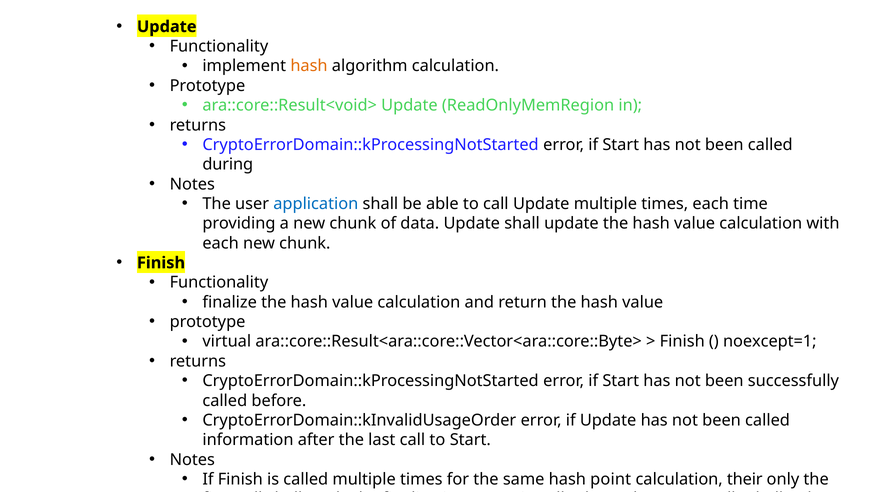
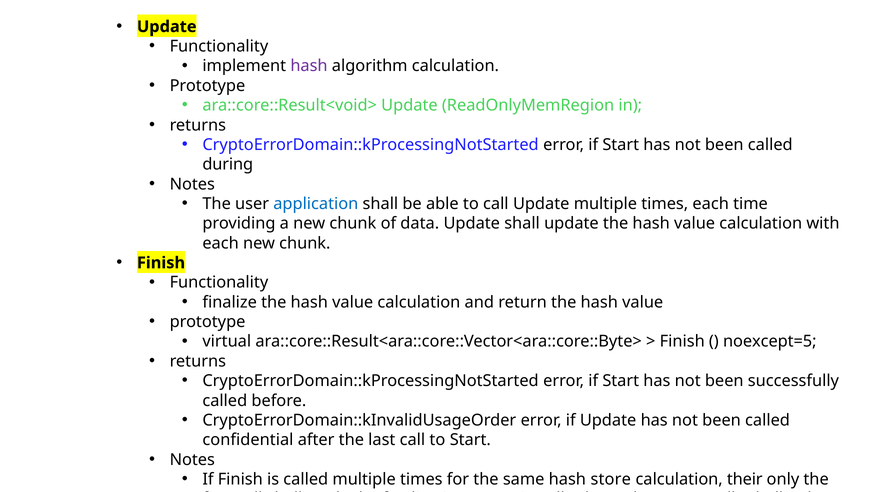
hash colour: orange -> purple (309, 66)
noexcept=1: noexcept=1 -> noexcept=5 (770, 341)
information: information -> confidential (248, 440)
point: point -> store (611, 479)
